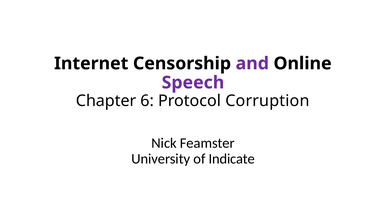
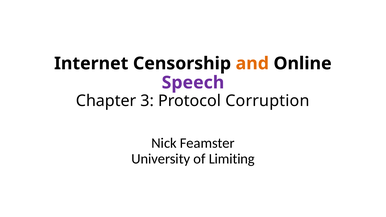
and colour: purple -> orange (252, 64)
6: 6 -> 3 (147, 101)
Indicate: Indicate -> Limiting (232, 159)
